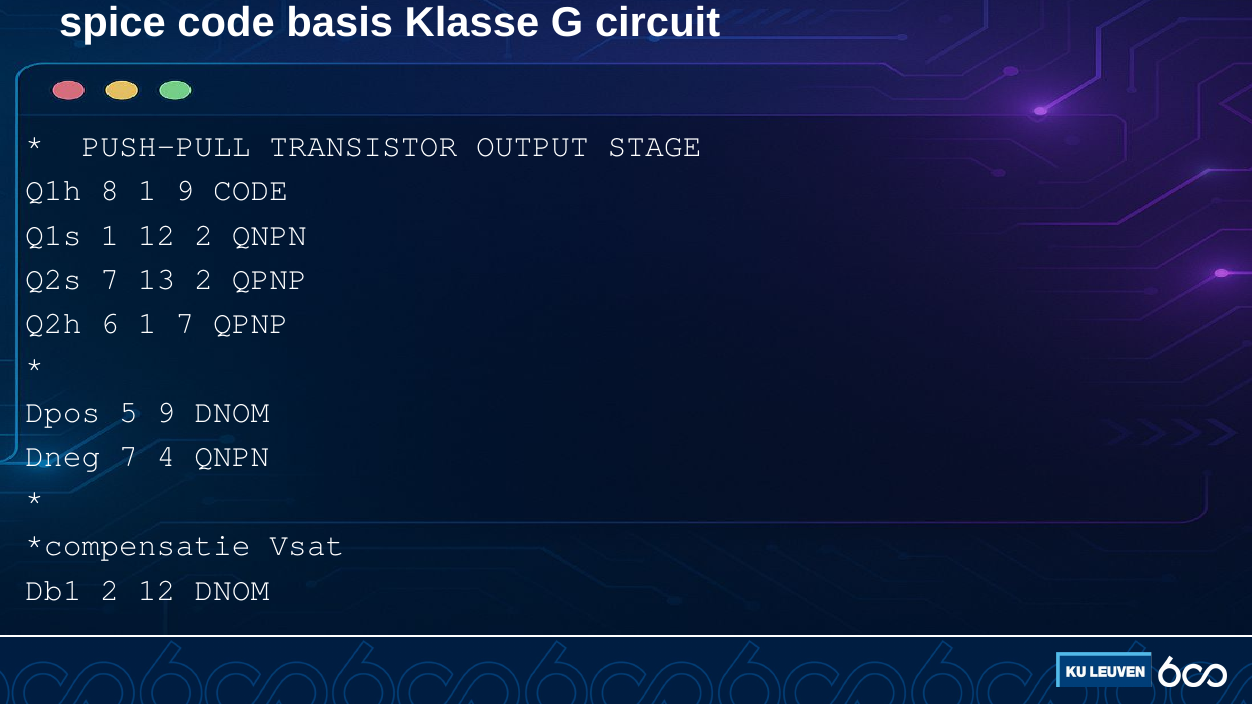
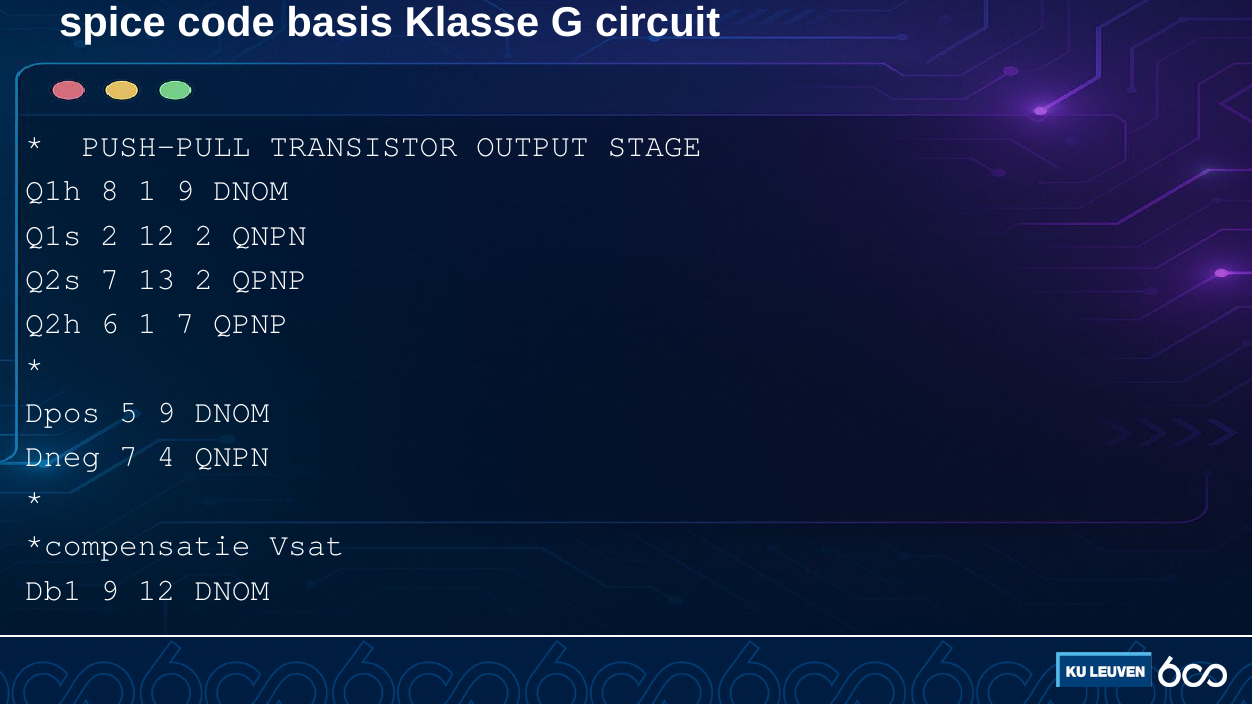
1 9 CODE: CODE -> DNOM (251, 191)
Q1s 1: 1 -> 2 (110, 235)
Db1 2: 2 -> 9 (110, 590)
